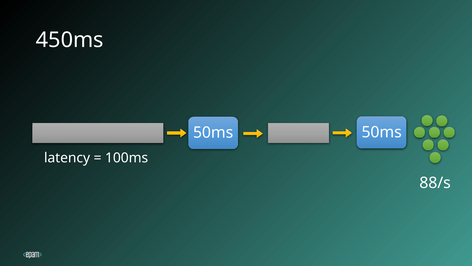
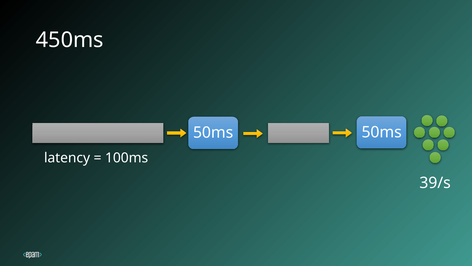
88/s: 88/s -> 39/s (435, 183)
